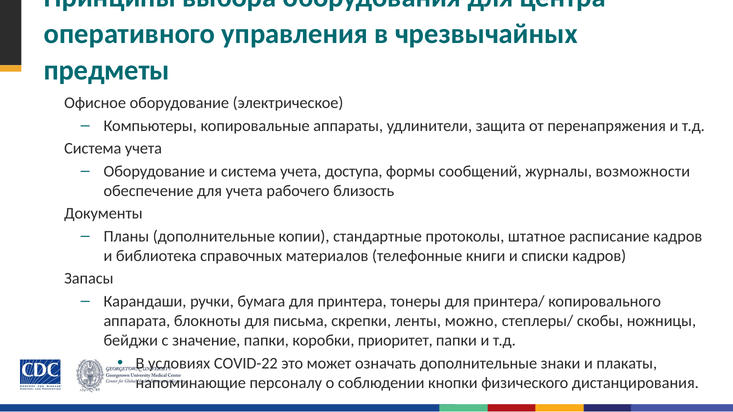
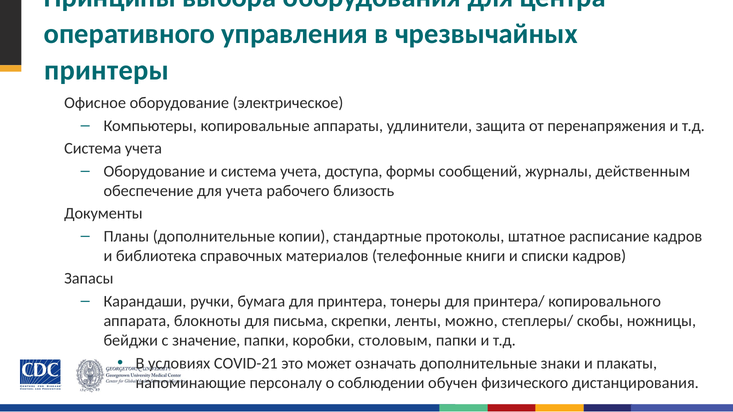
предметы: предметы -> принтеры (107, 70)
возможности: возможности -> действенным (643, 171)
приоритет: приоритет -> столовым (395, 341)
COVID-22: COVID-22 -> COVID-21 (246, 364)
кнопки: кнопки -> обучен (453, 383)
